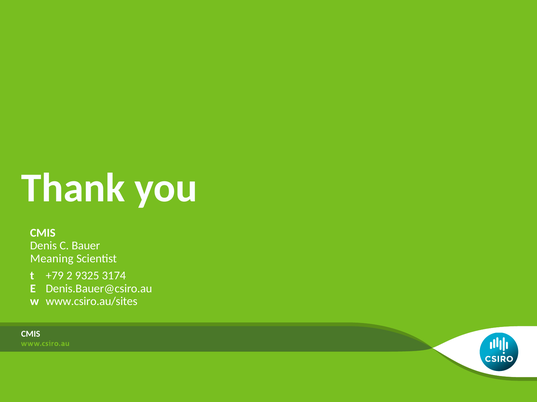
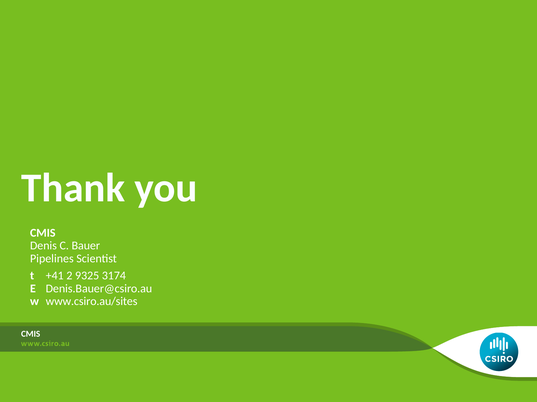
Meaning: Meaning -> Pipelines (52, 259)
+79: +79 -> +41 (55, 276)
